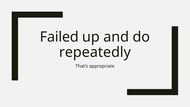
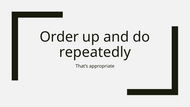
Failed: Failed -> Order (59, 37)
